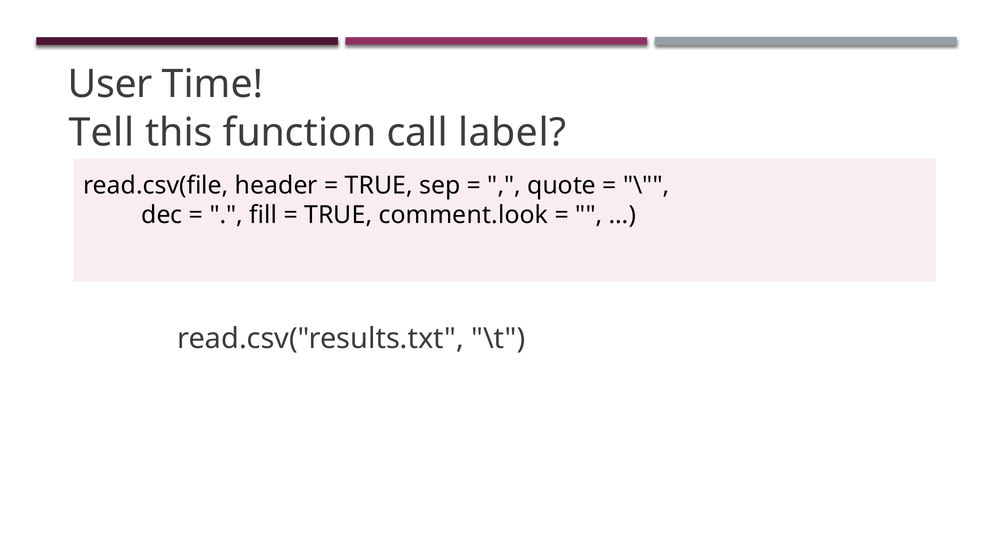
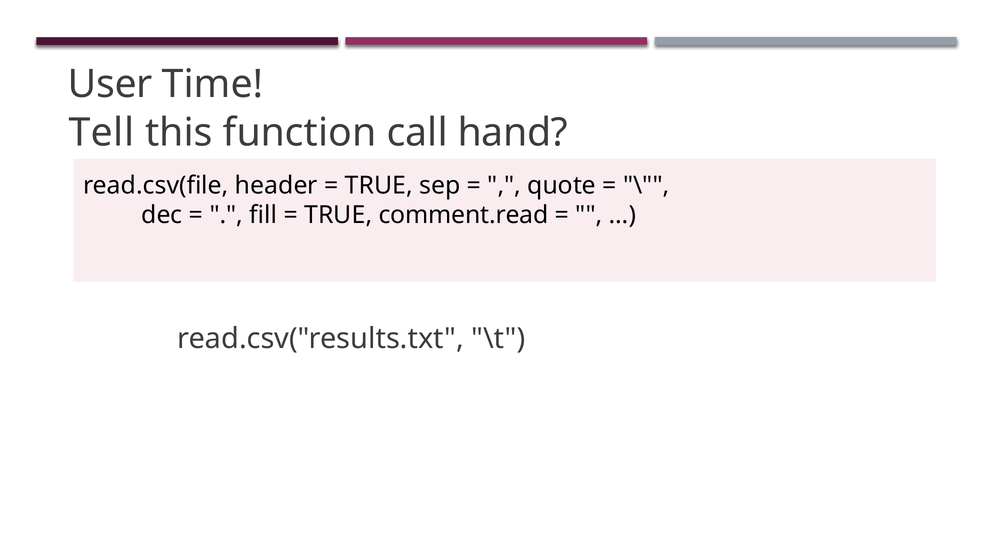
label: label -> hand (513, 133)
comment.look: comment.look -> comment.read (464, 215)
